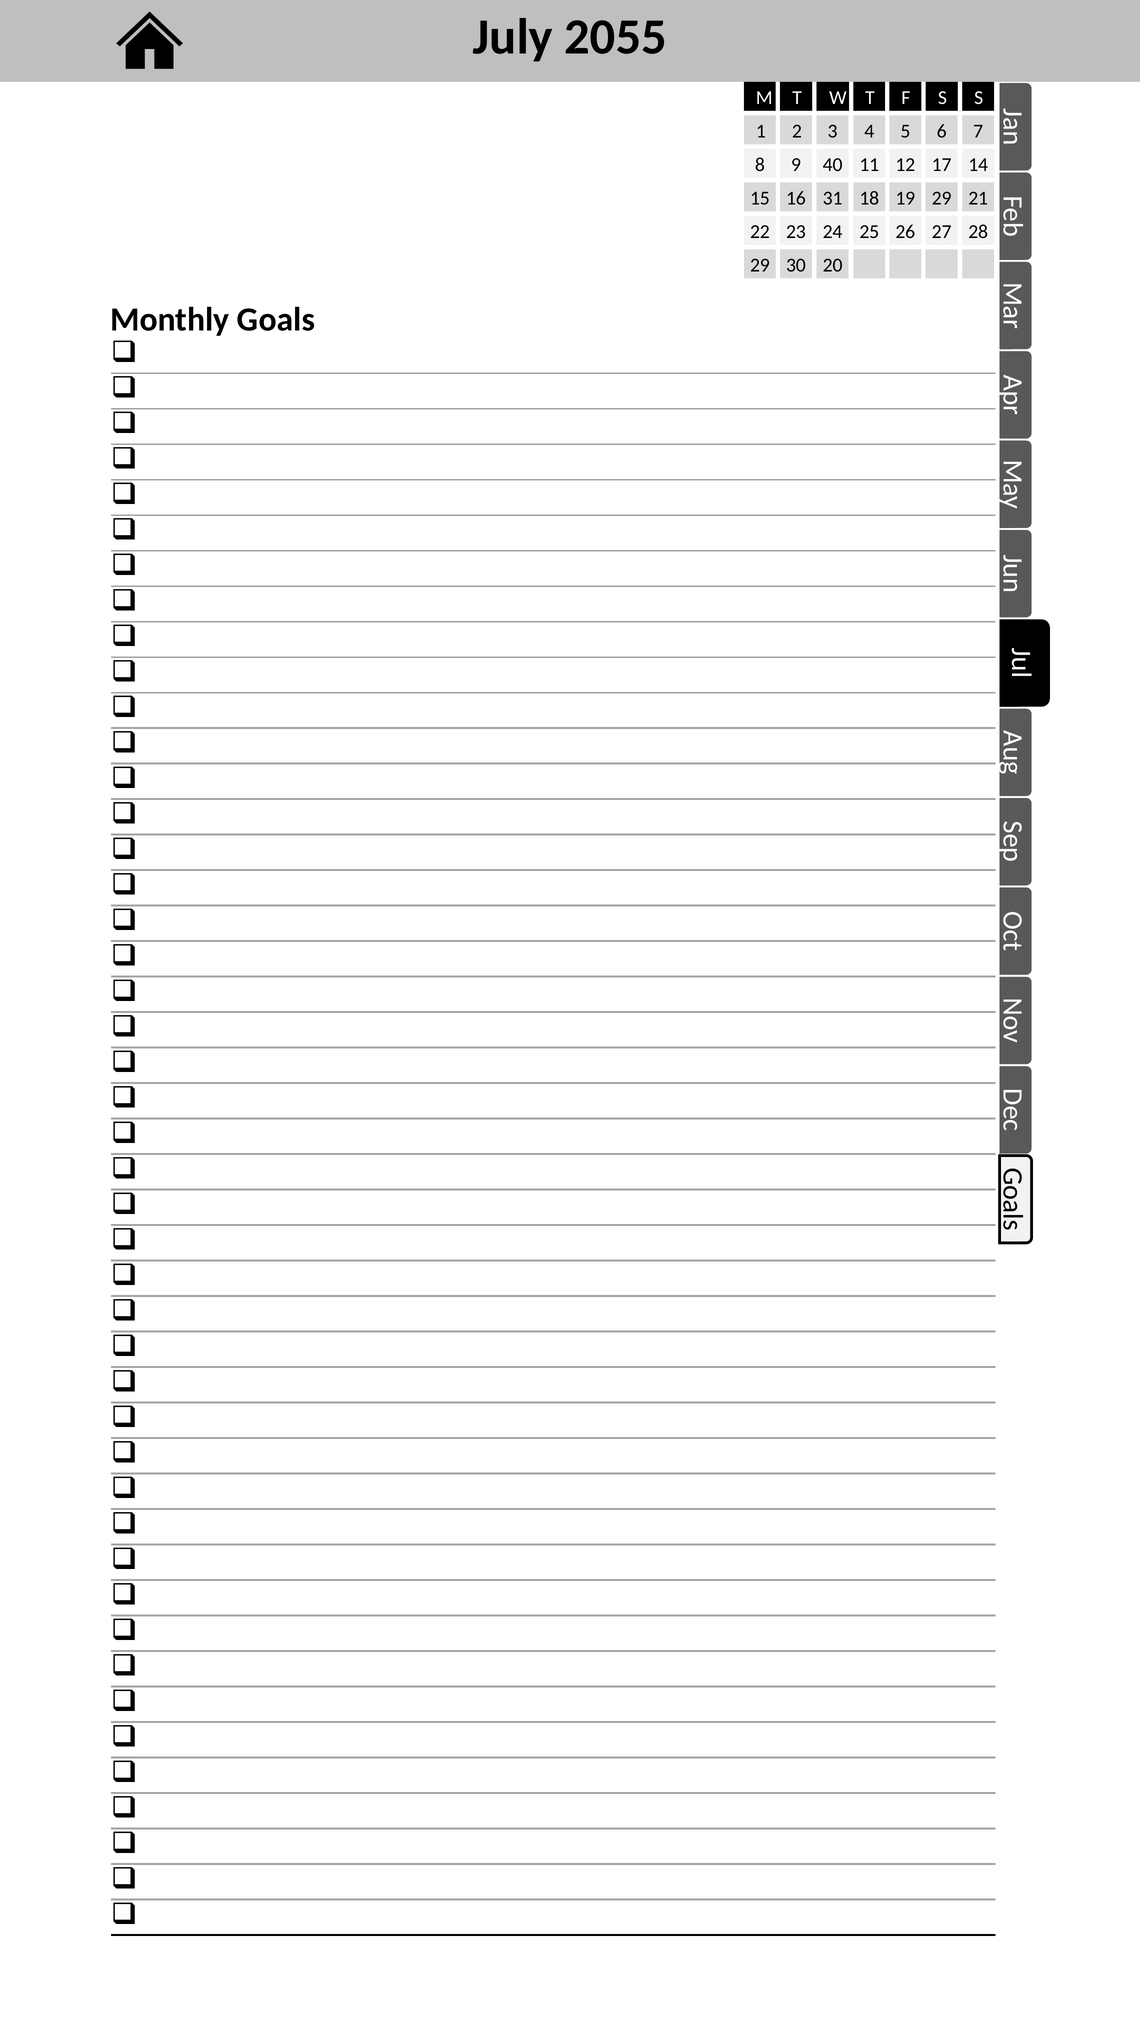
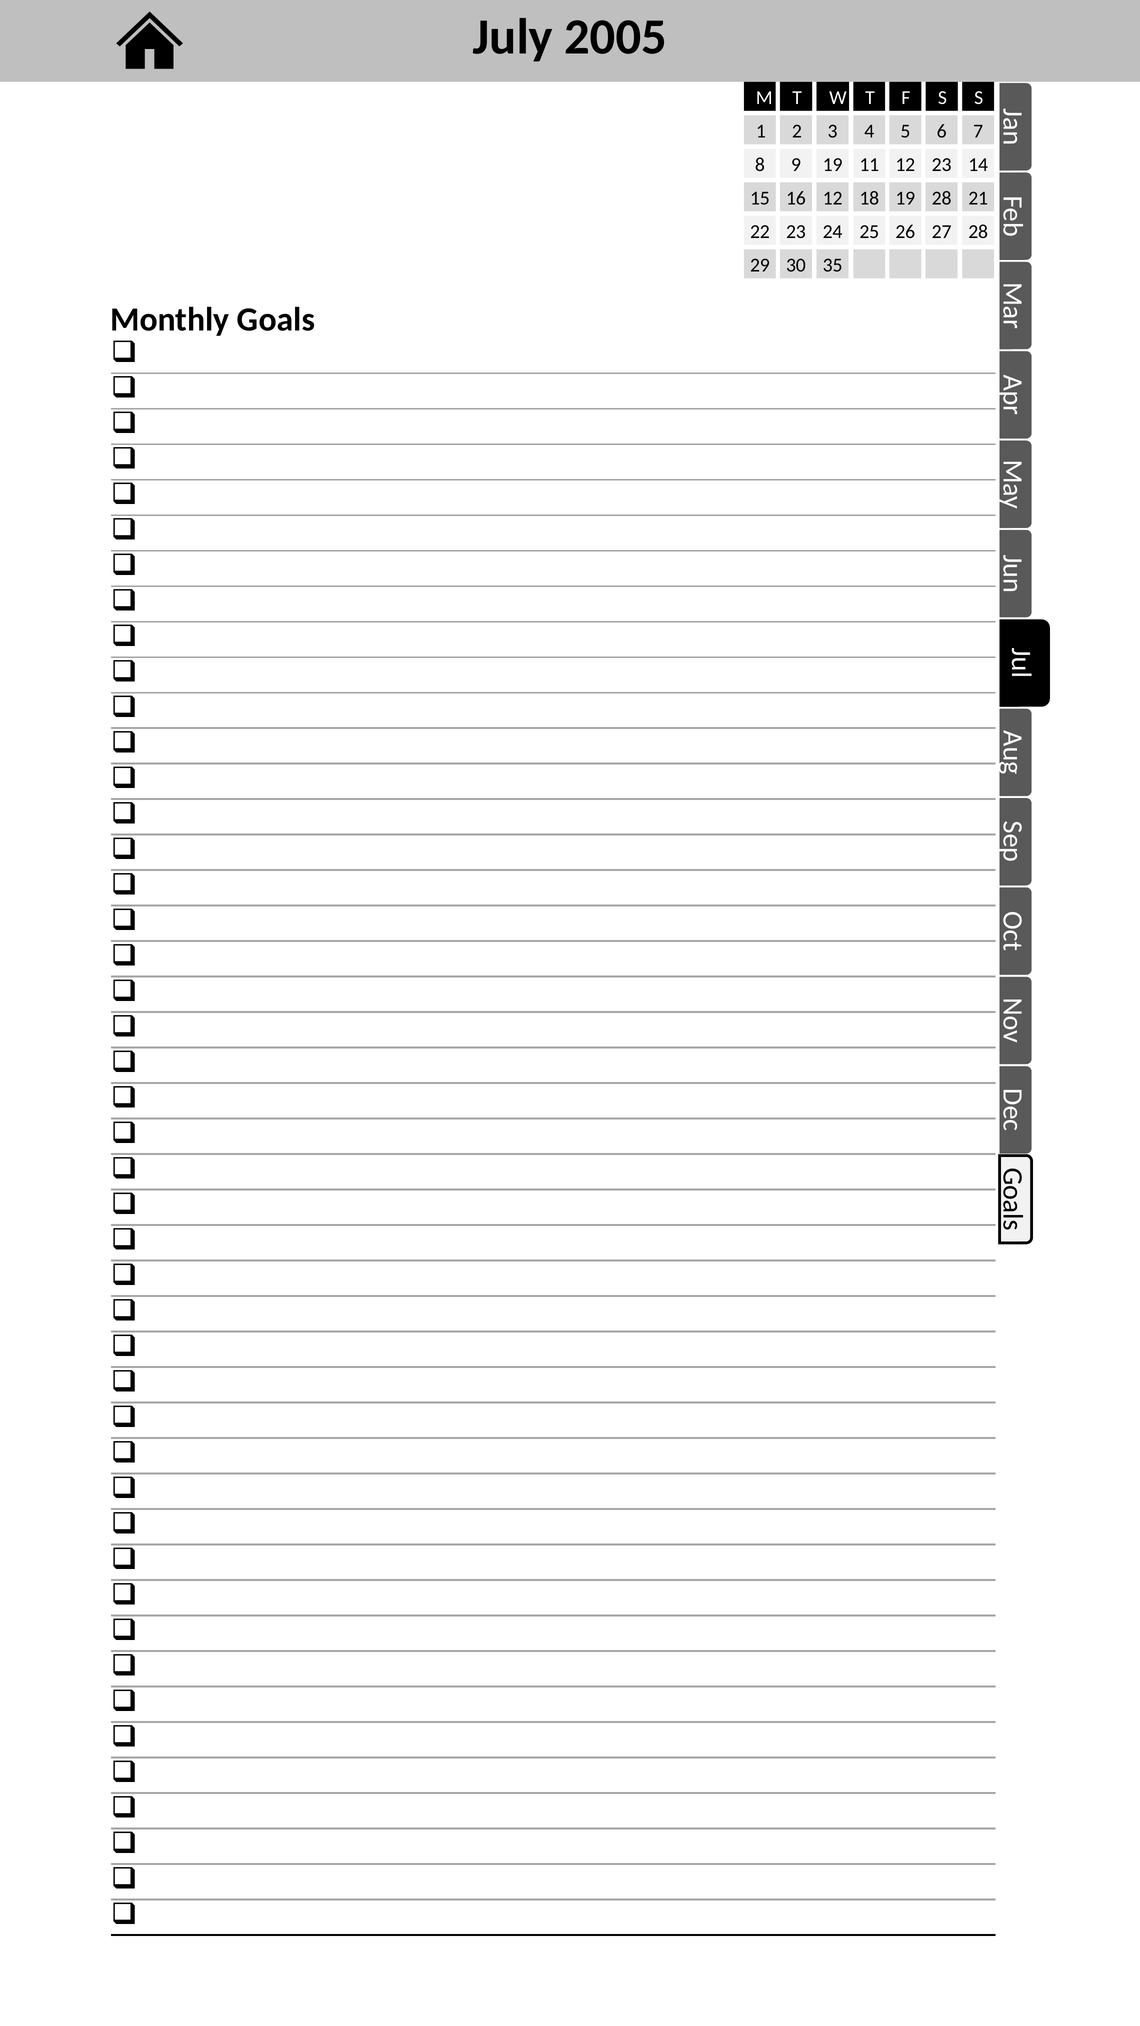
2055: 2055 -> 2005 (616, 37)
9 40: 40 -> 19 (833, 165)
12 17: 17 -> 23 (942, 165)
16 31: 31 -> 12 (833, 198)
19 29: 29 -> 28 (942, 198)
20: 20 -> 35 (833, 265)
